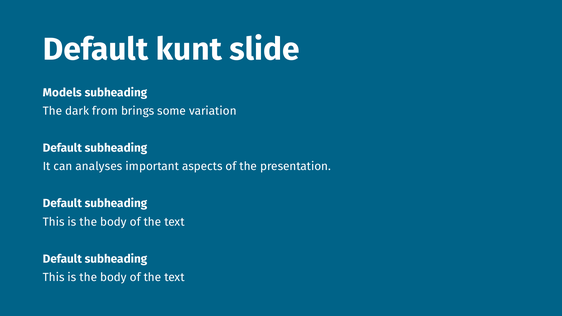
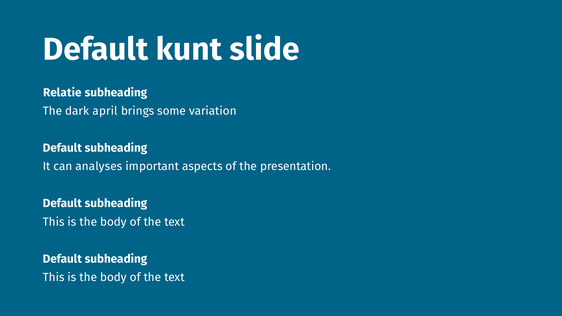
Models: Models -> Relatie (62, 93)
from: from -> april (105, 111)
